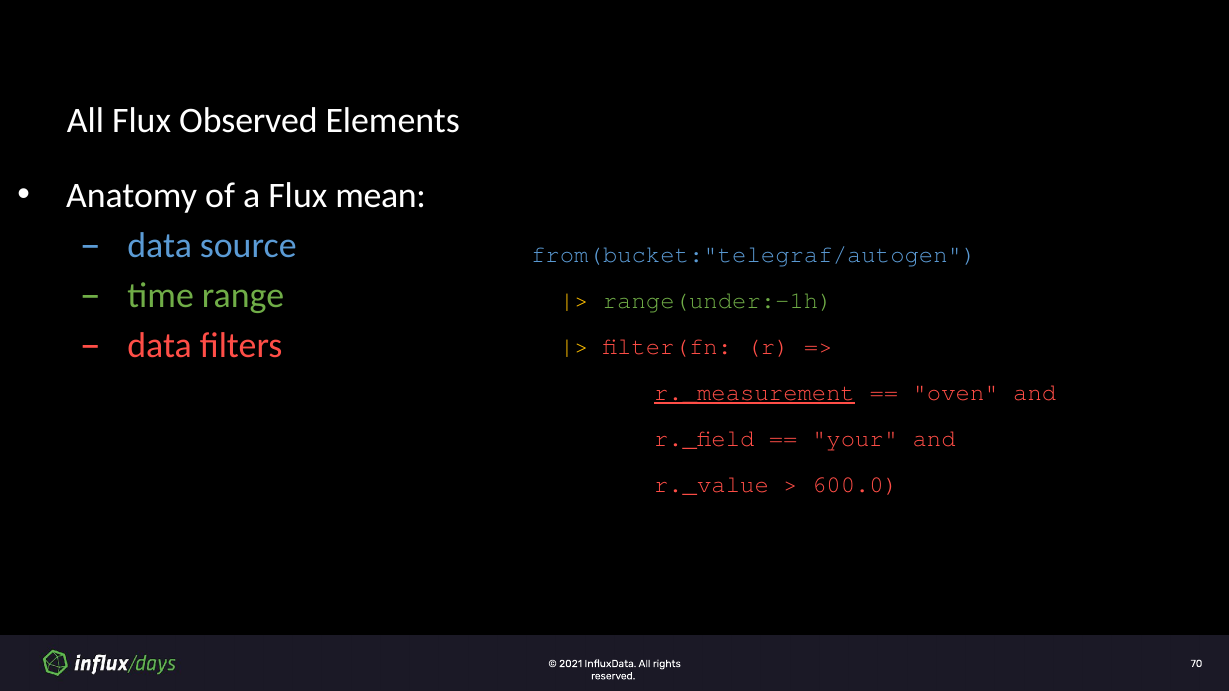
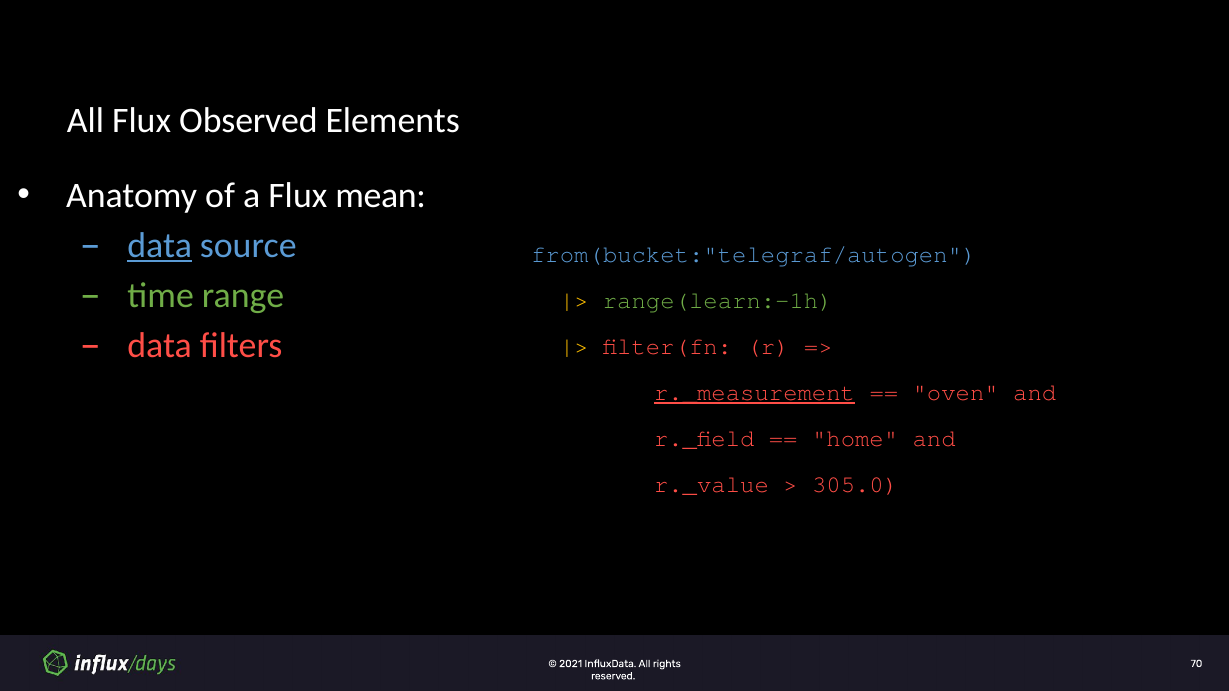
data underline: none -> present (160, 246)
range(under:-1h: range(under:-1h -> range(learn:-1h (718, 301)
your: your -> home (855, 439)
600.0: 600.0 -> 305.0 (855, 485)
